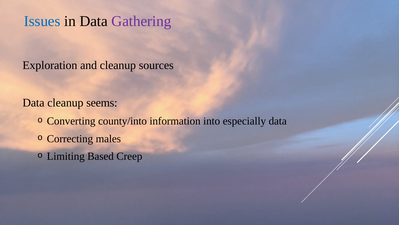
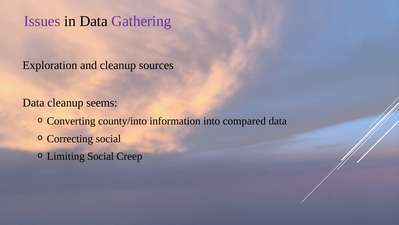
Issues colour: blue -> purple (42, 21)
especially: especially -> compared (244, 121)
Correcting males: males -> social (108, 138)
Limiting Based: Based -> Social (101, 156)
